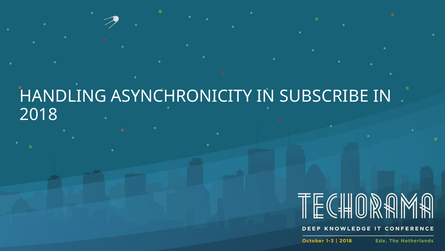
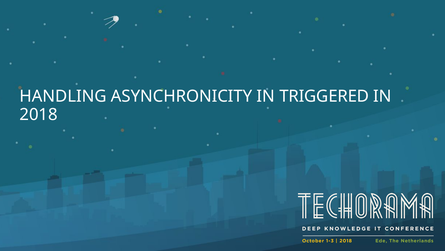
SUBSCRIBE: SUBSCRIBE -> TRIGGERED (324, 96)
